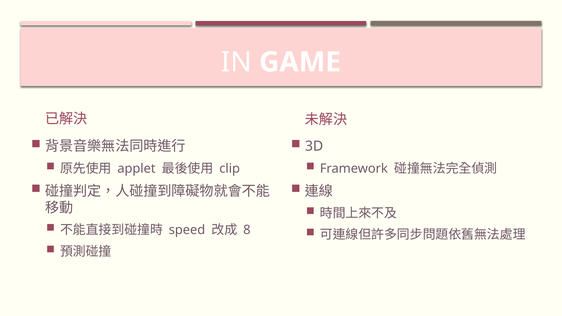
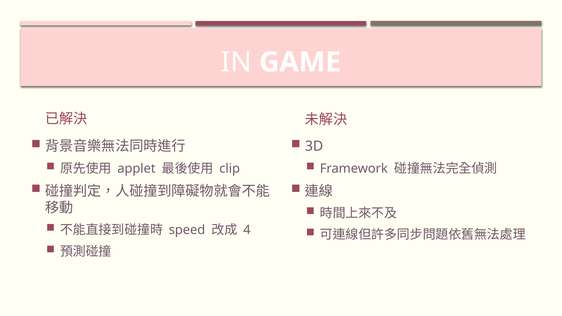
8: 8 -> 4 (247, 230)
